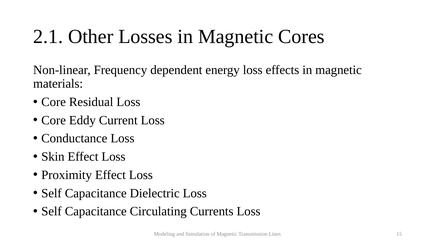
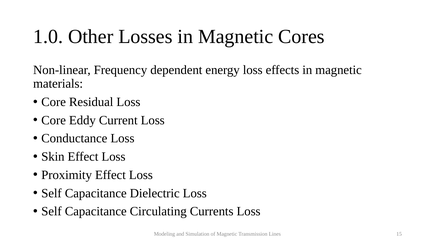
2.1: 2.1 -> 1.0 (48, 37)
